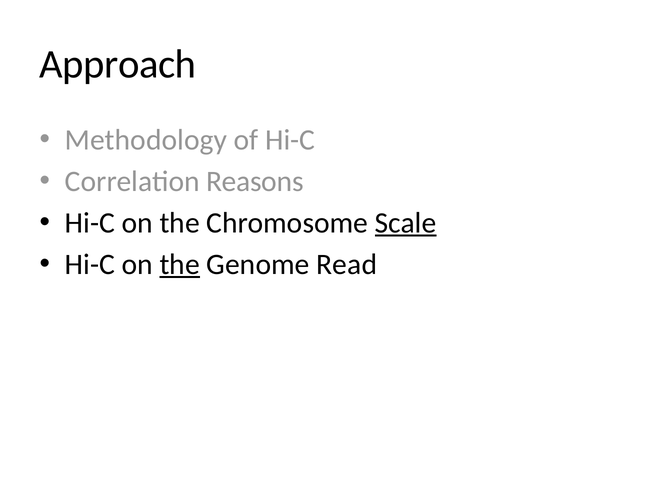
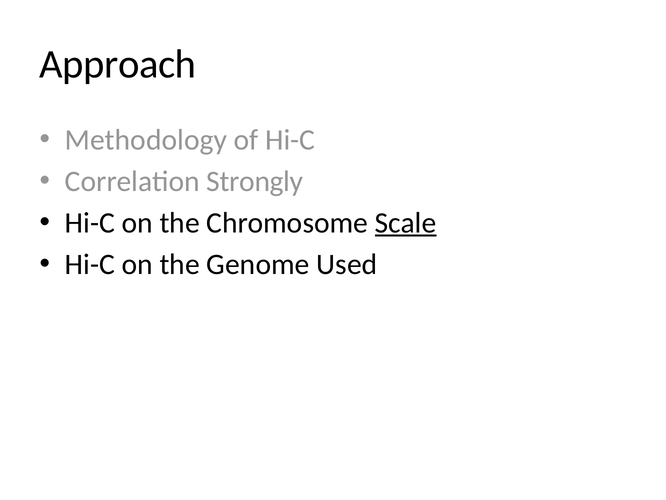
Reasons: Reasons -> Strongly (255, 181)
the underline: present -> none (180, 264)
Read: Read -> Used (347, 264)
